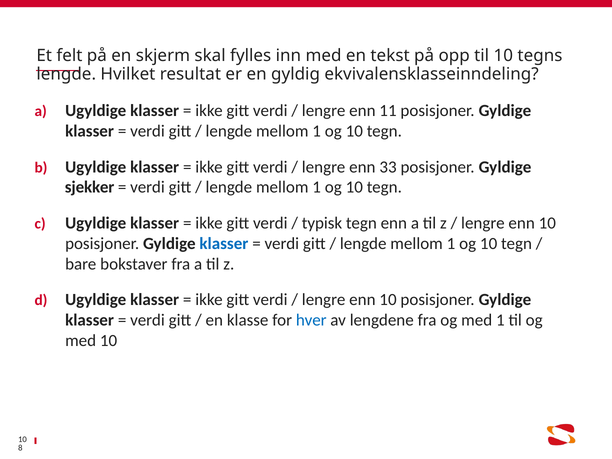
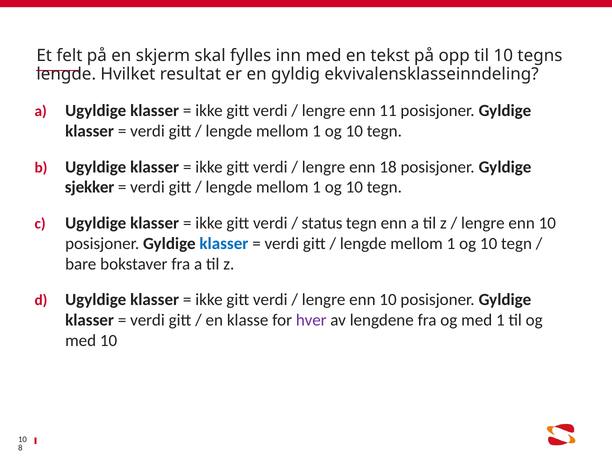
33: 33 -> 18 (388, 167)
typisk: typisk -> status (322, 223)
hver colour: blue -> purple (311, 320)
